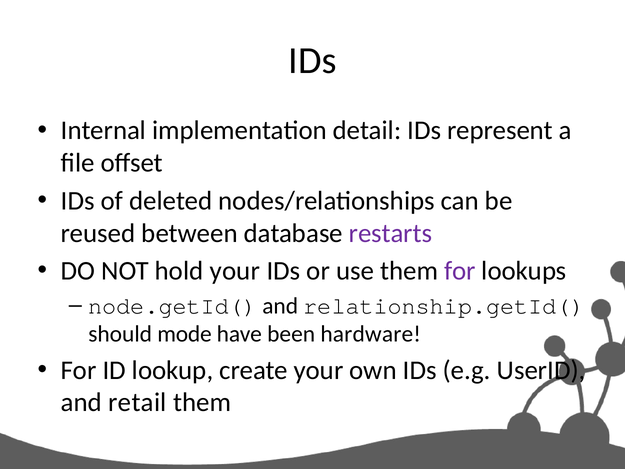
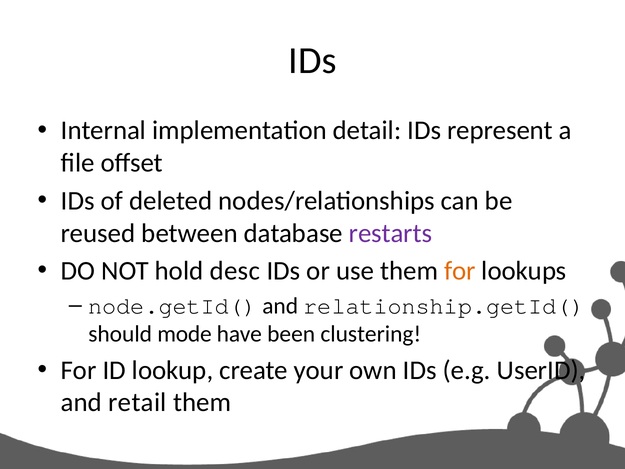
hold your: your -> desc (235, 271)
for colour: purple -> orange (460, 271)
hardware: hardware -> clustering (371, 334)
